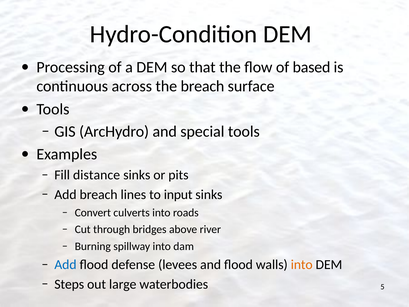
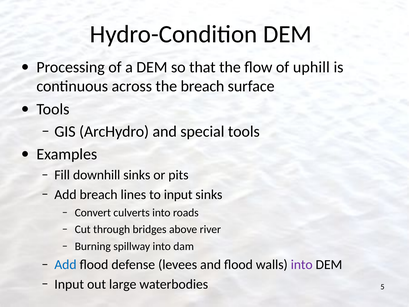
based: based -> uphill (311, 67)
distance: distance -> downhill (97, 175)
into colour: orange -> purple (302, 264)
Steps: Steps -> Input (69, 284)
